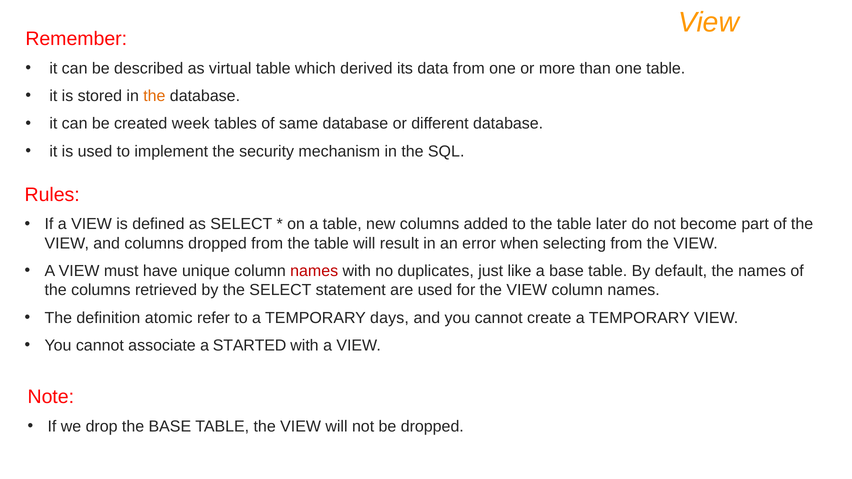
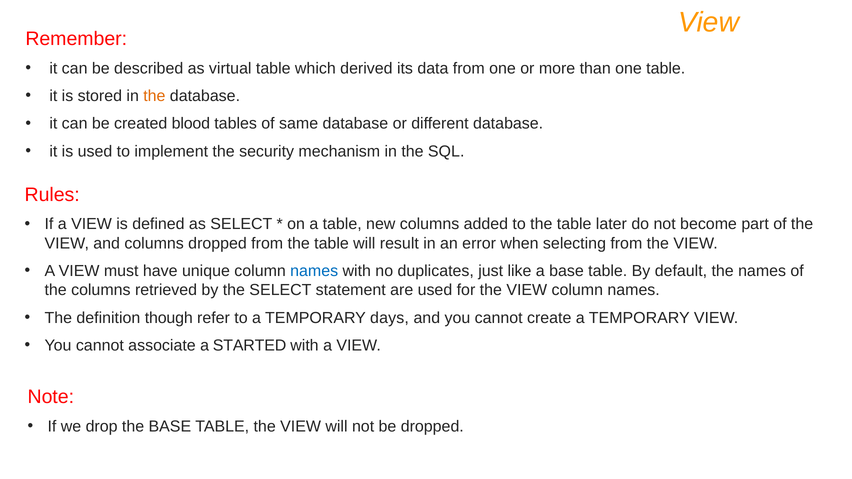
week: week -> blood (191, 124)
names colour: red -> blue (314, 271)
atomic: atomic -> though (169, 318)
